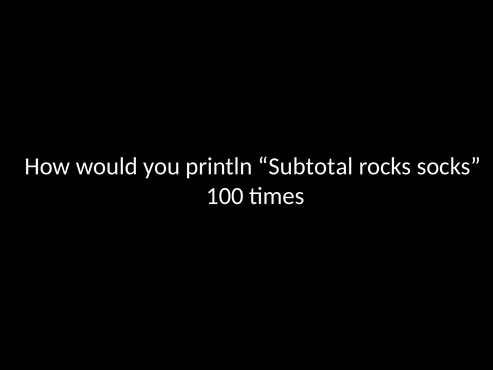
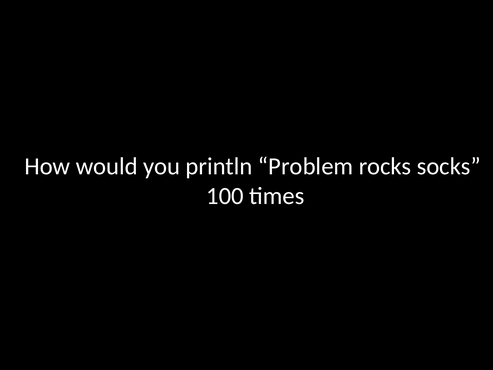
Subtotal: Subtotal -> Problem (306, 166)
